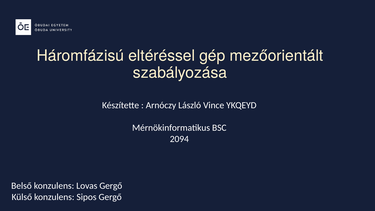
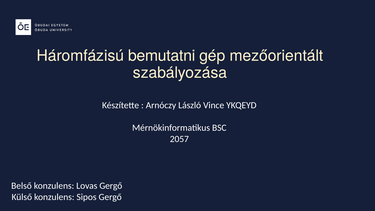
eltéréssel: eltéréssel -> bemutatni (162, 56)
2094: 2094 -> 2057 (179, 139)
